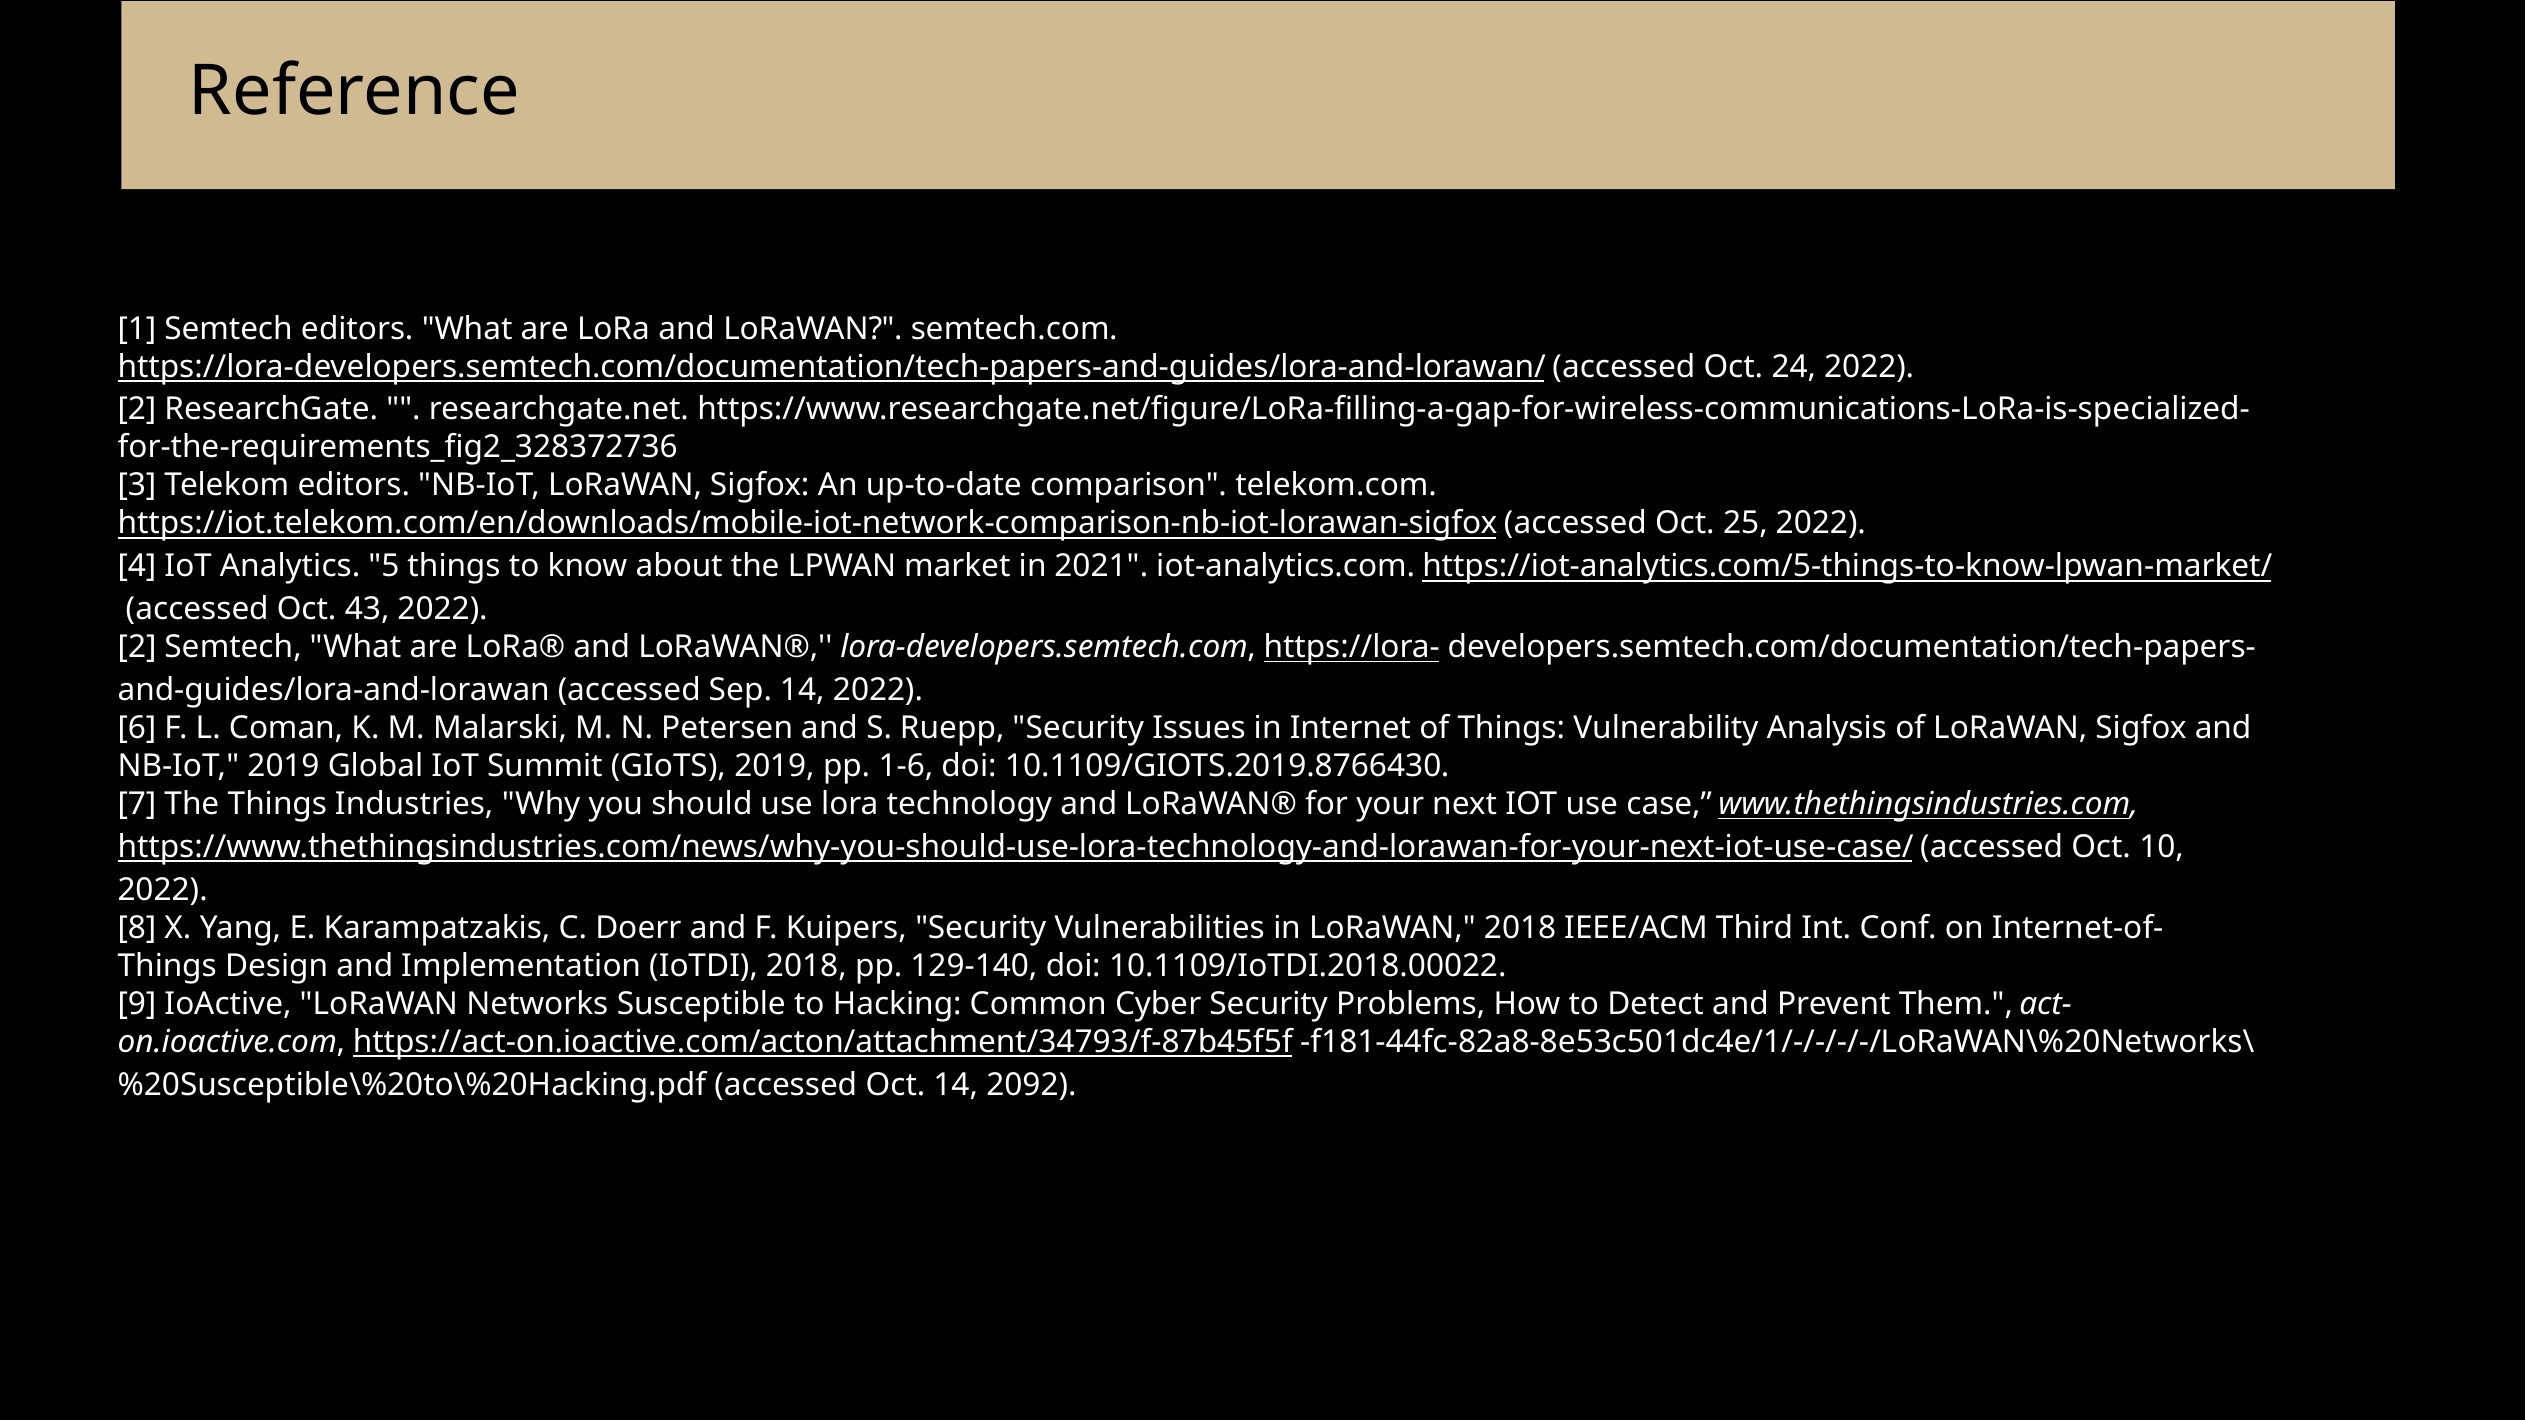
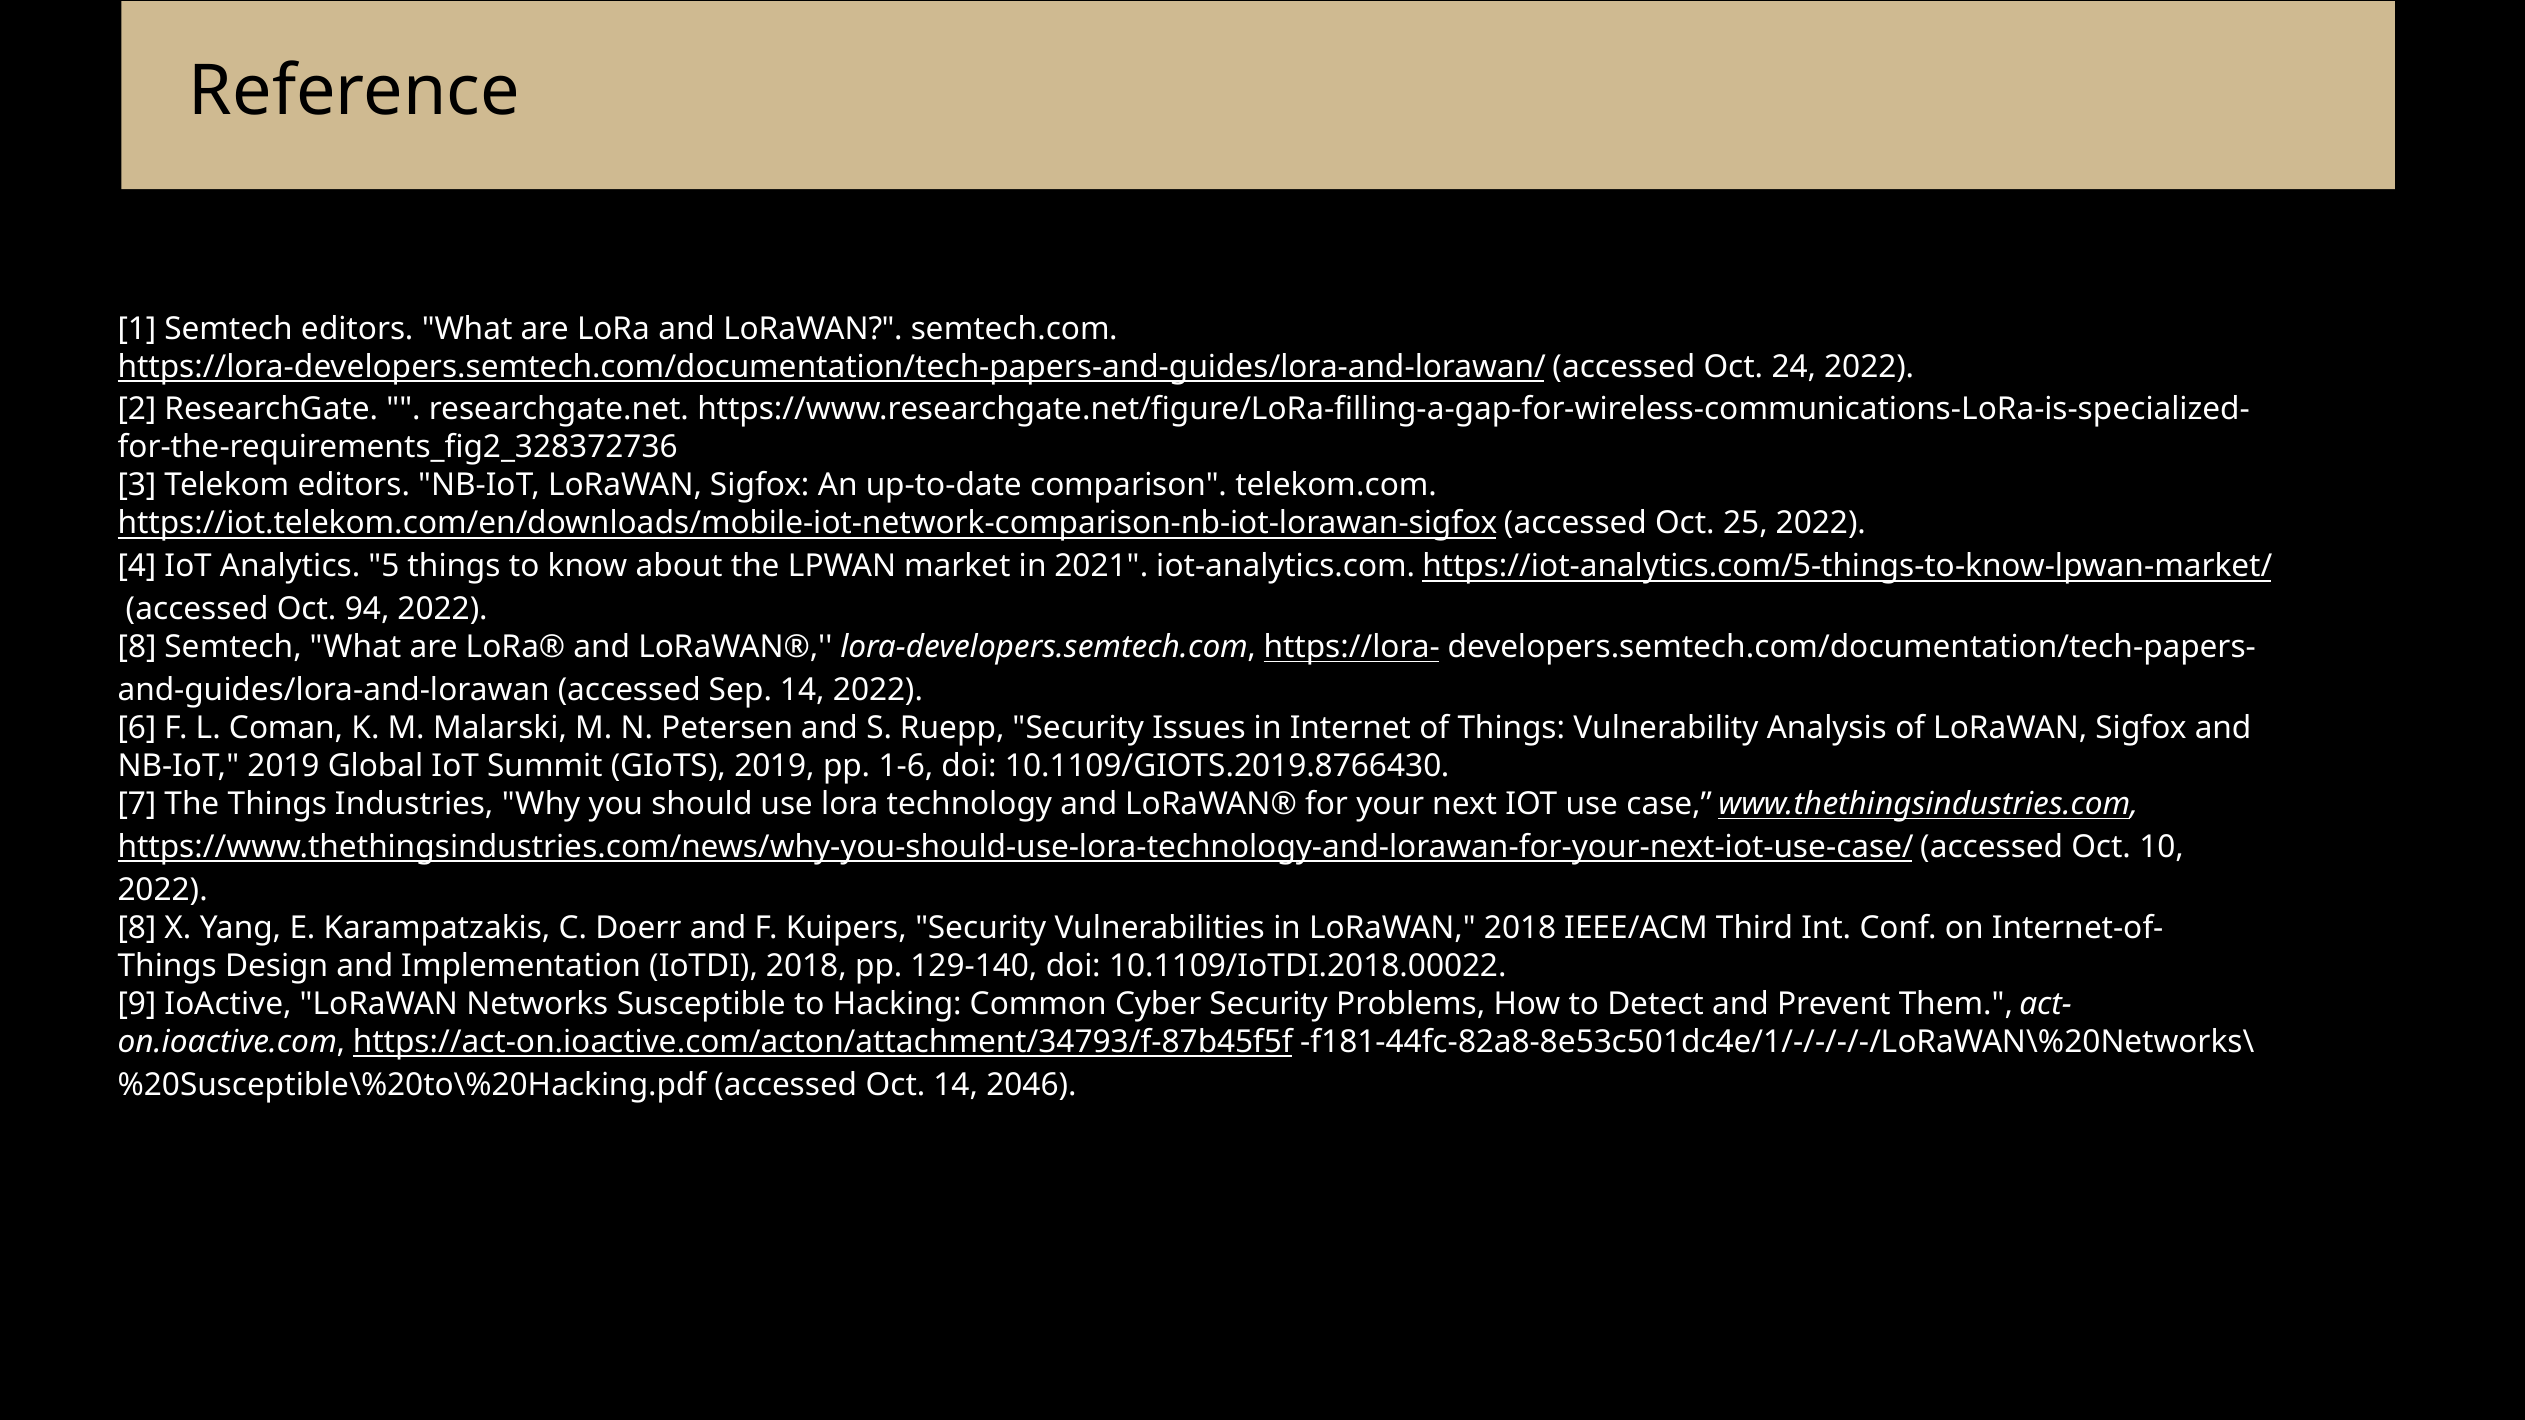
43: 43 -> 94 (367, 609)
2: 2 -> 8 (137, 647)
2092: 2092 -> 2046 (1031, 1085)
